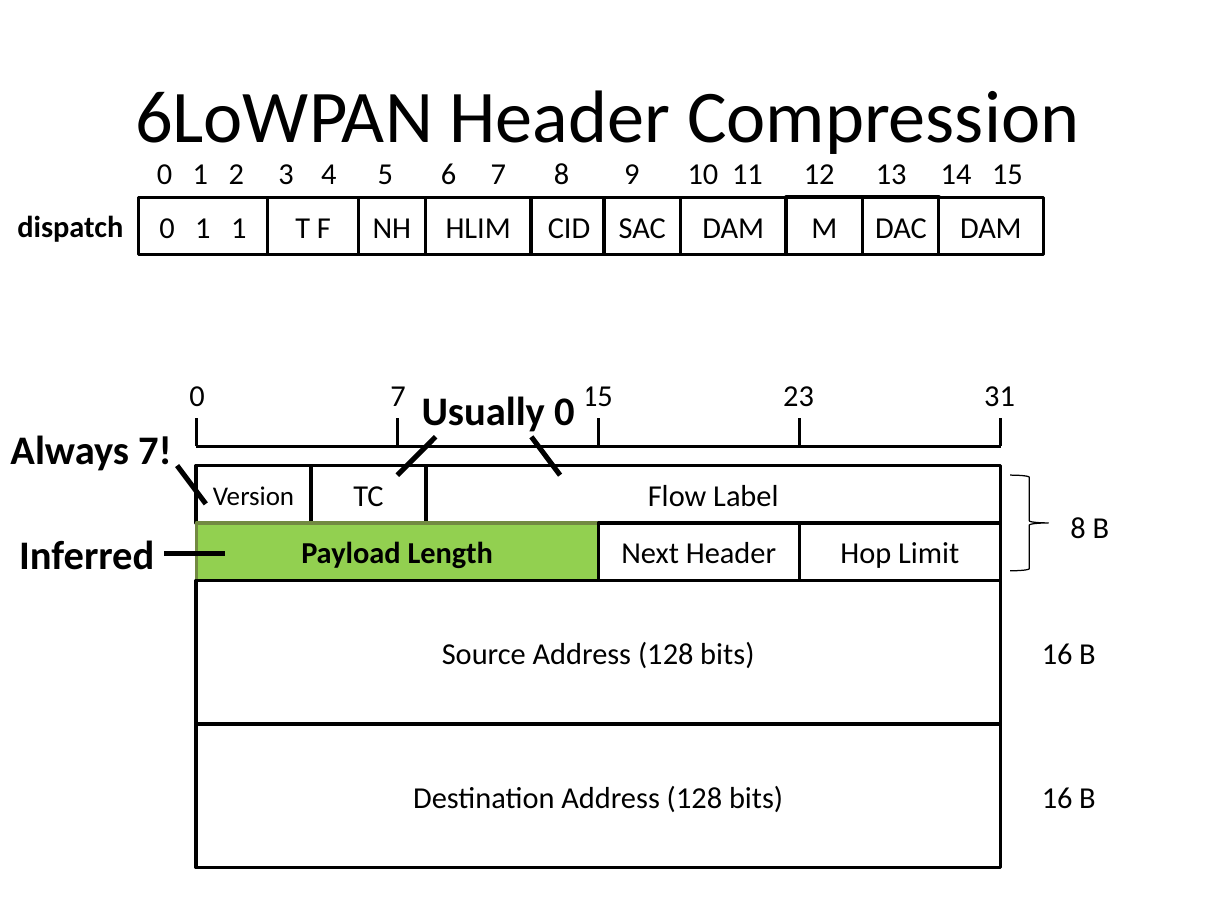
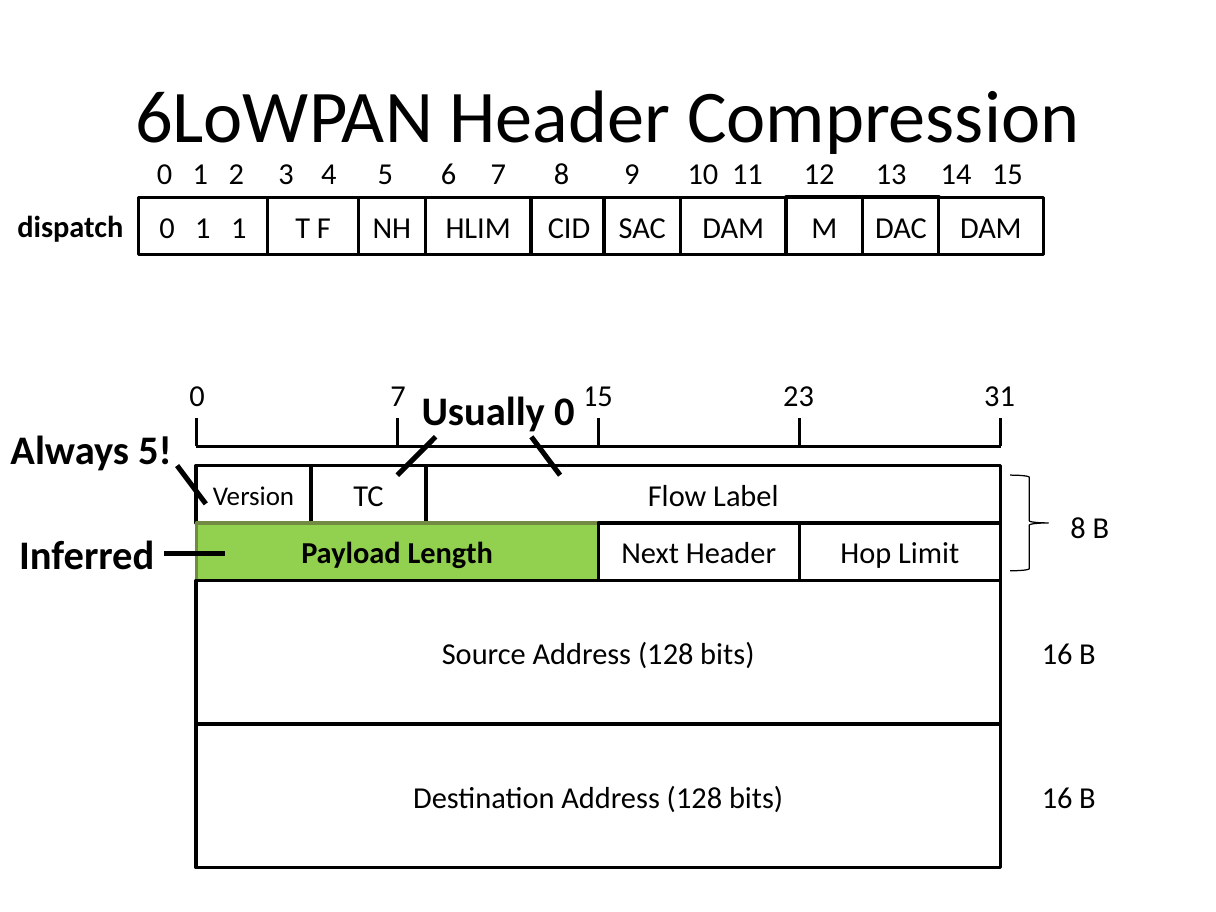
Always 7: 7 -> 5 (155, 451)
